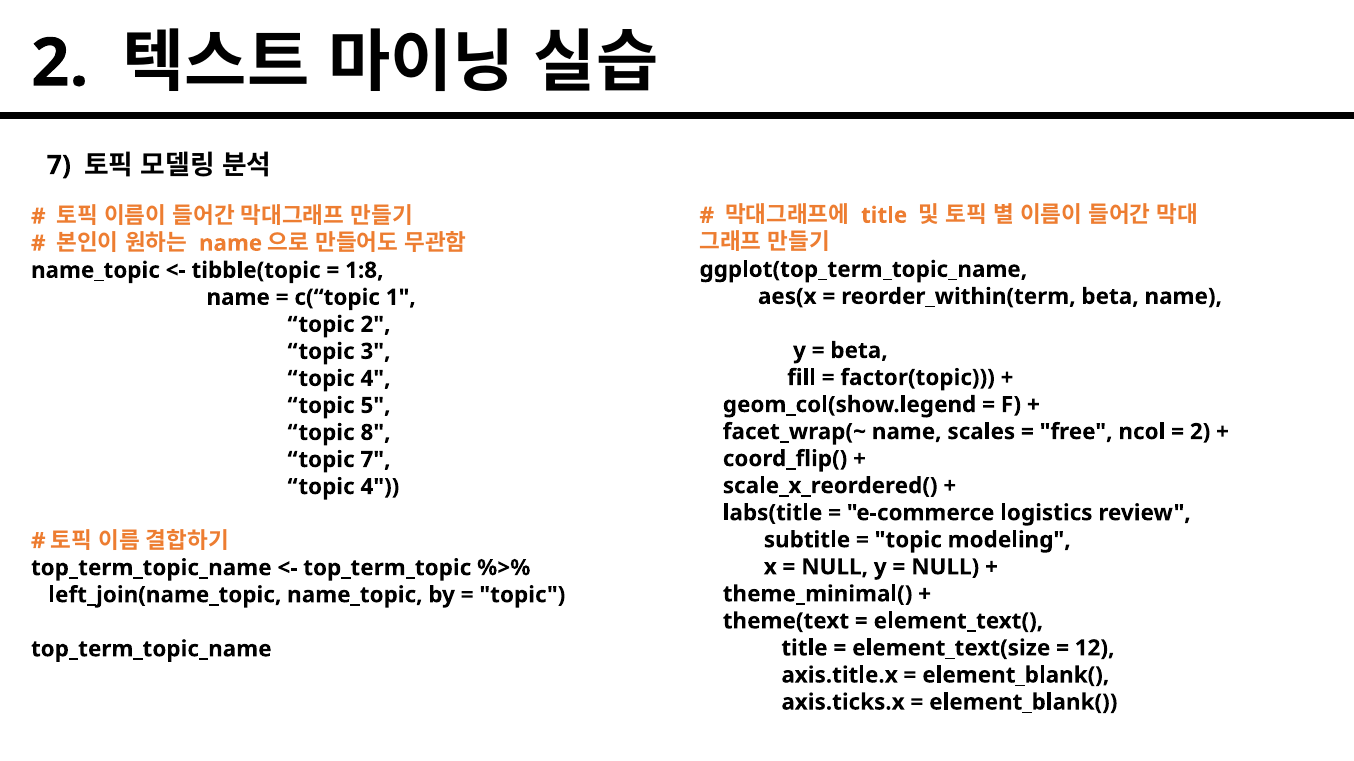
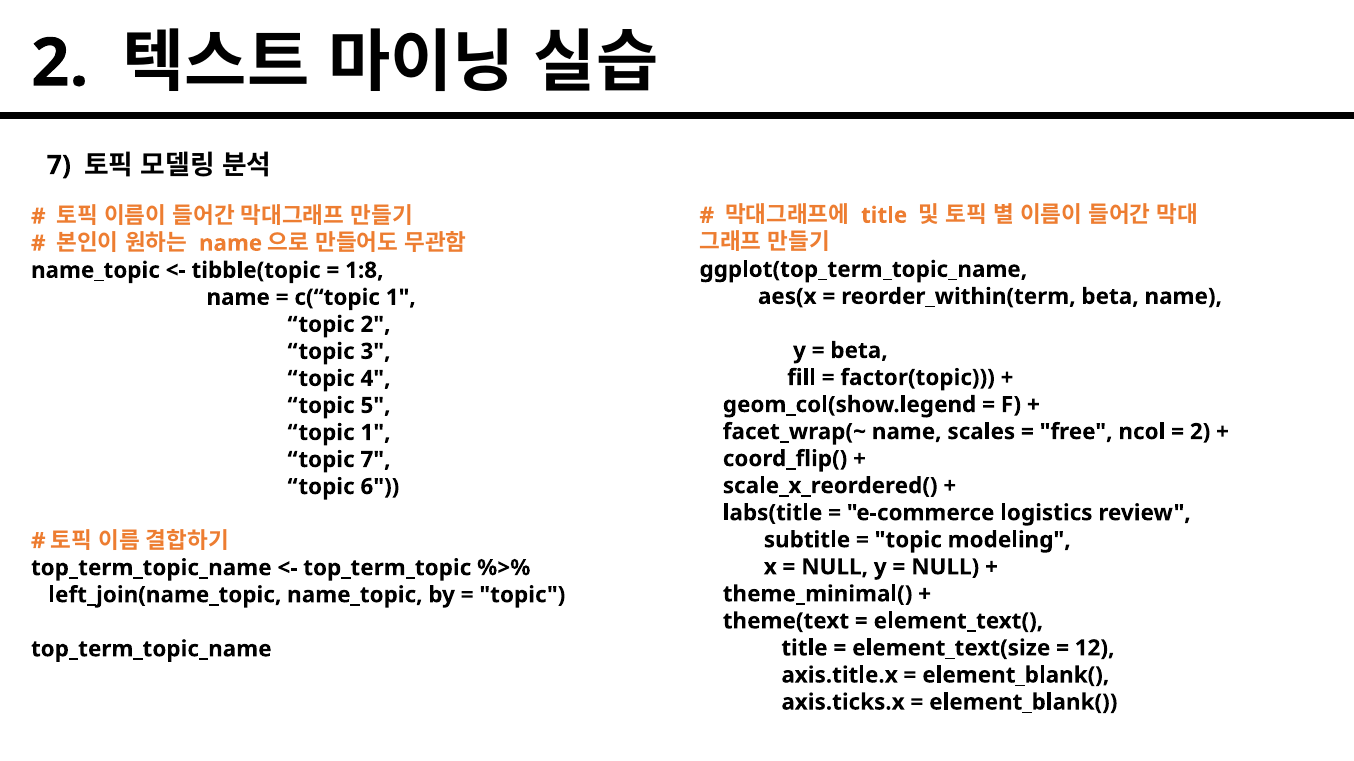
topic 8: 8 -> 1 (375, 433)
4: 4 -> 6 (380, 487)
